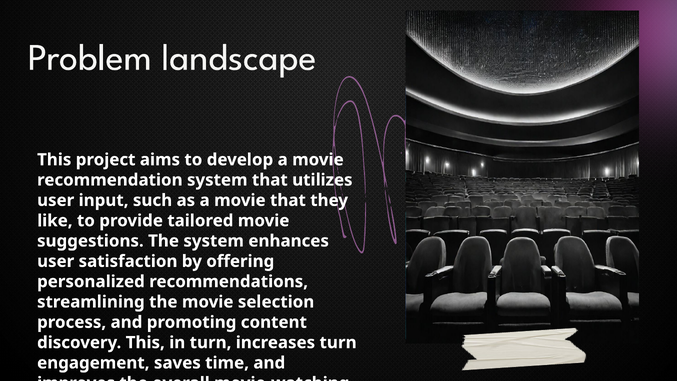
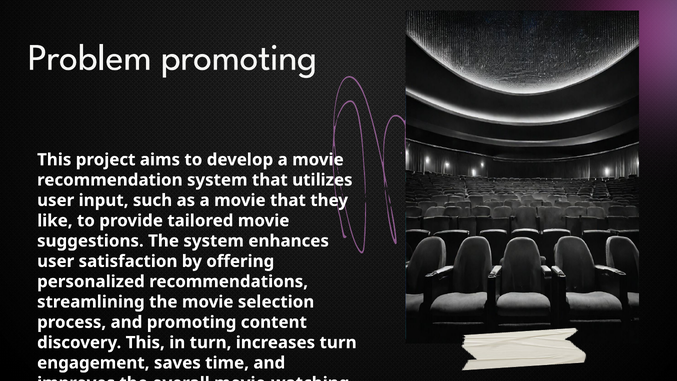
Problem landscape: landscape -> promoting (239, 57)
